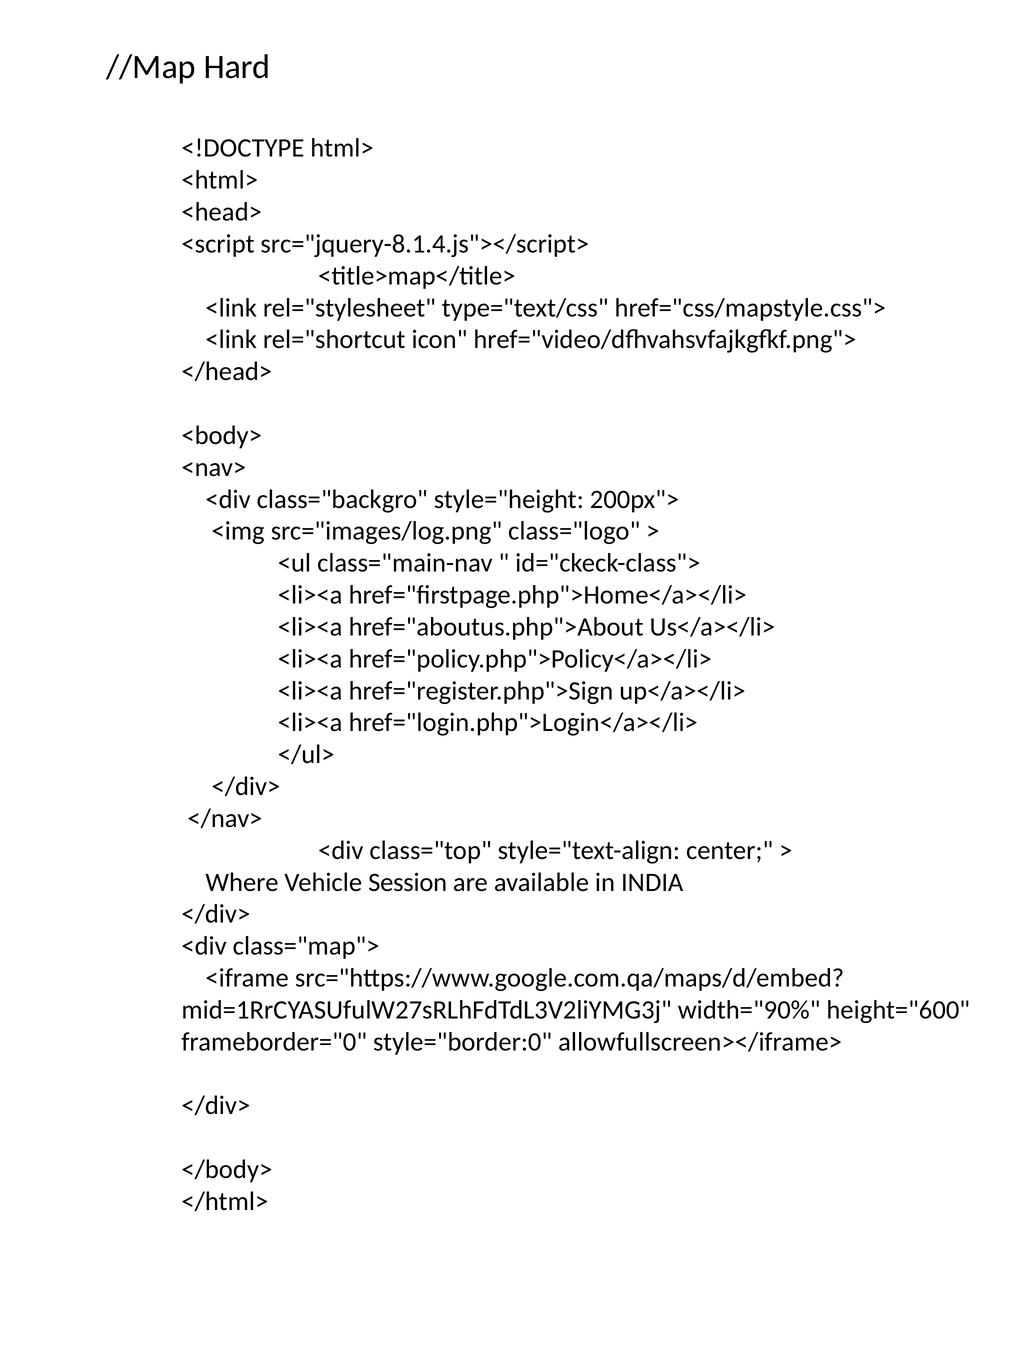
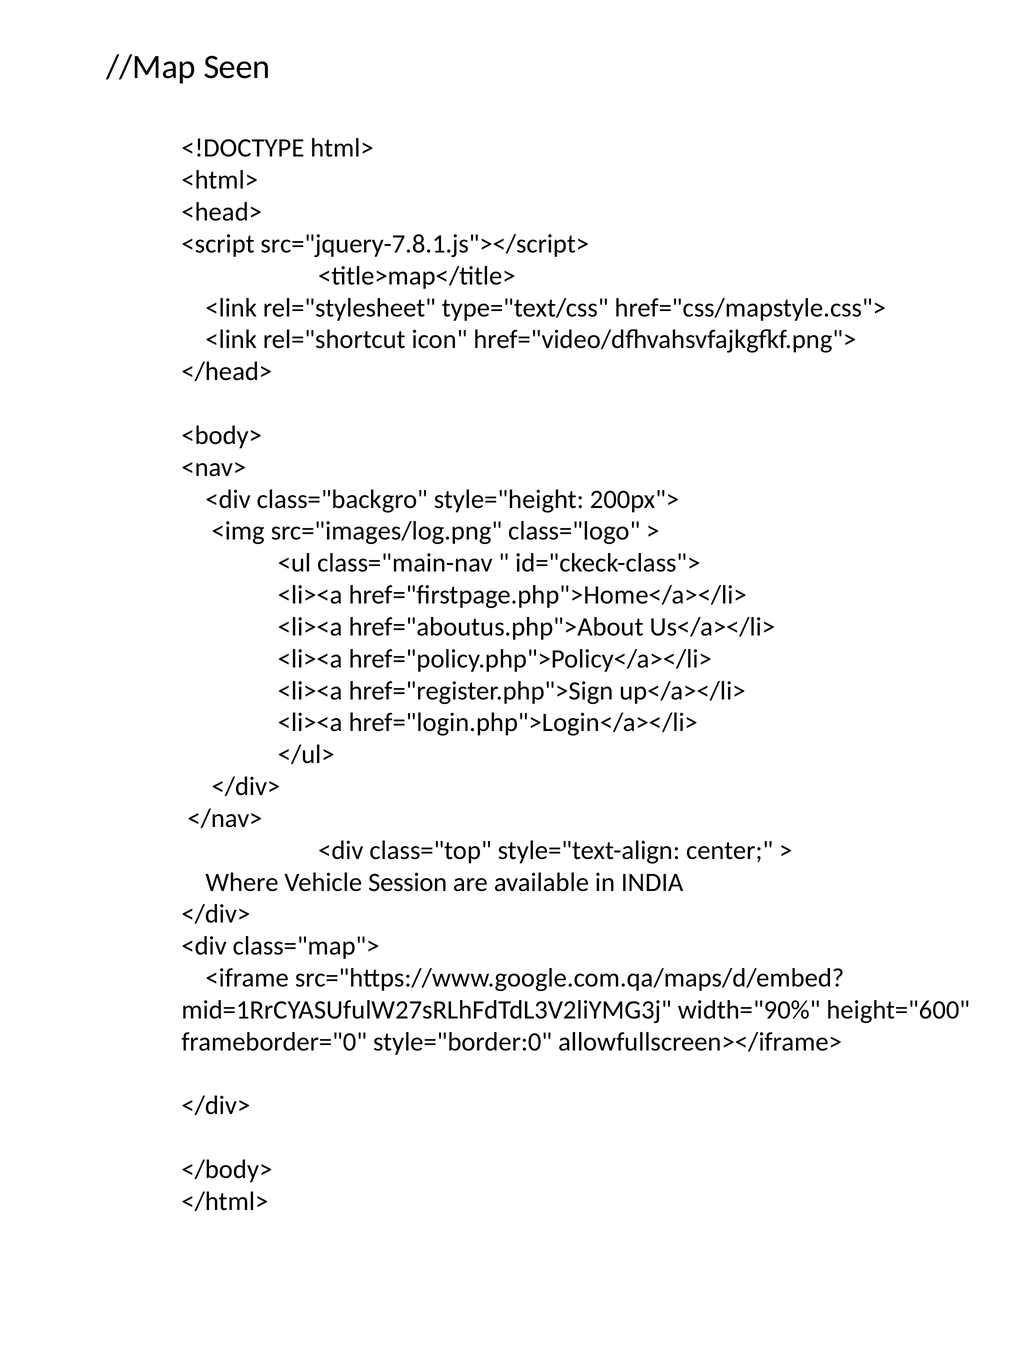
Hard: Hard -> Seen (237, 67)
src="jquery-8.1.4.js"></script>: src="jquery-8.1.4.js"></script> -> src="jquery-7.8.1.js"></script> (425, 244)
